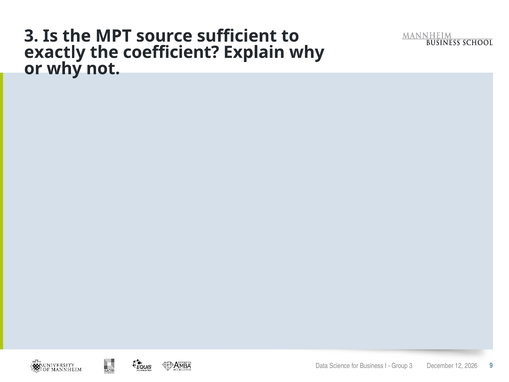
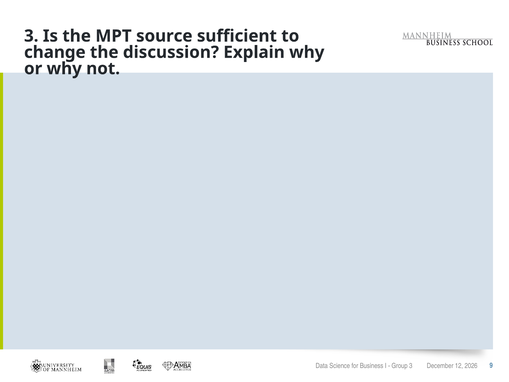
exactly: exactly -> change (55, 52)
coefficient: coefficient -> discussion (171, 52)
